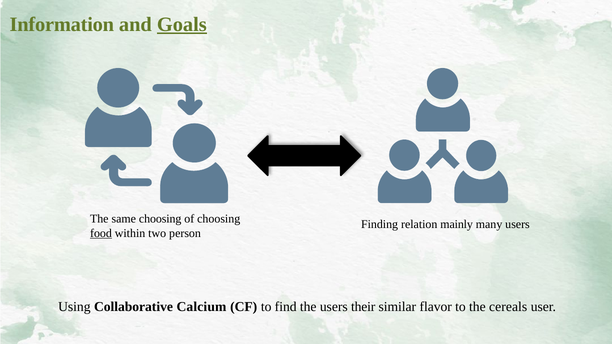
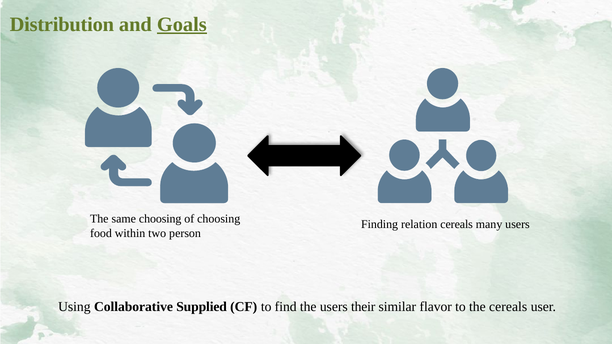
Information: Information -> Distribution (62, 24)
relation mainly: mainly -> cereals (457, 224)
food underline: present -> none (101, 233)
Calcium: Calcium -> Supplied (202, 307)
